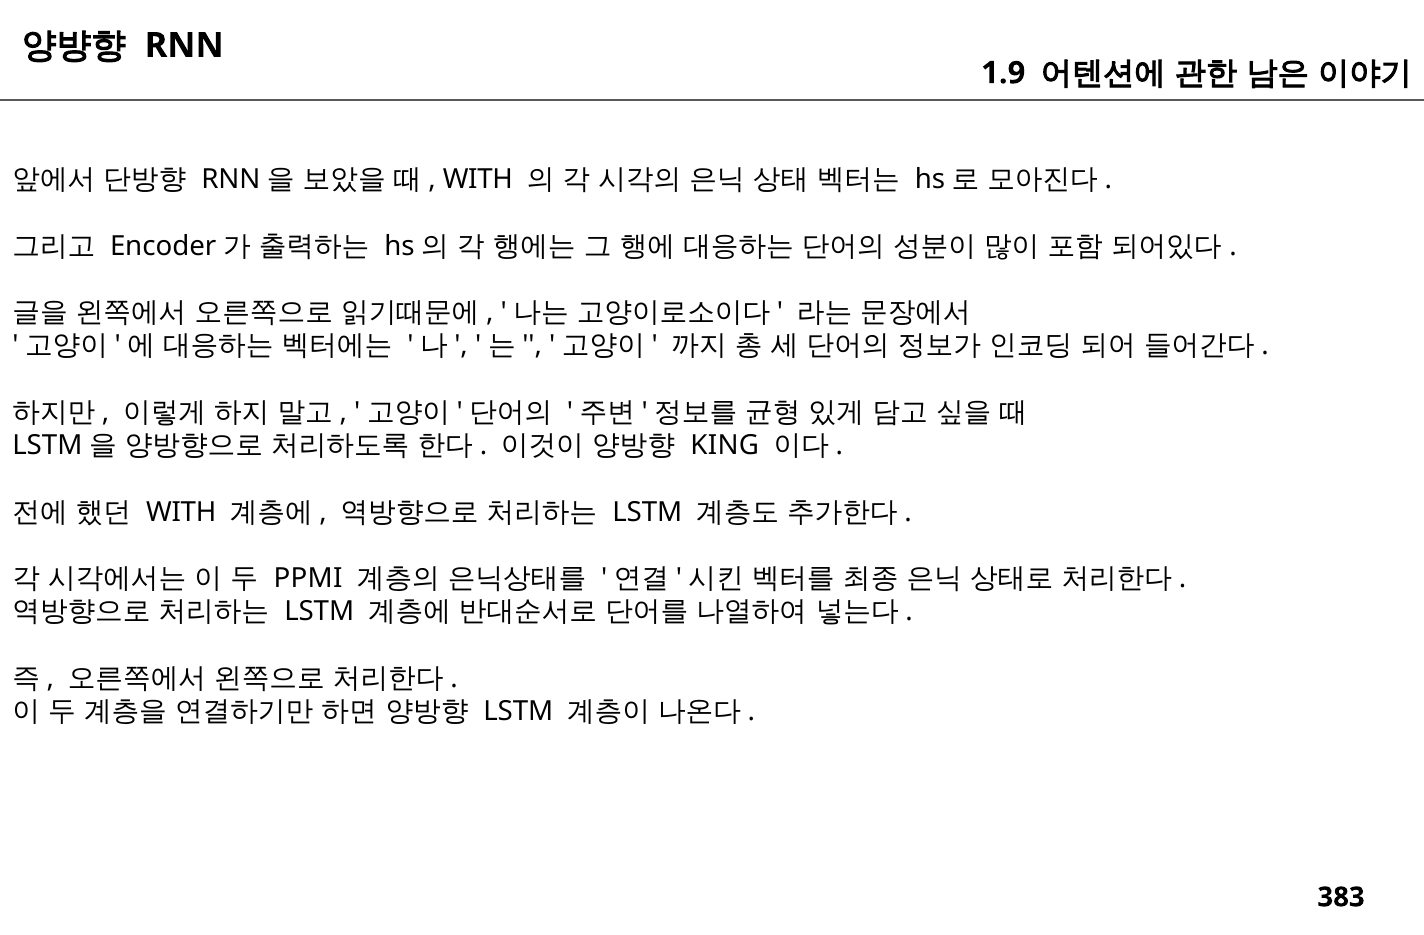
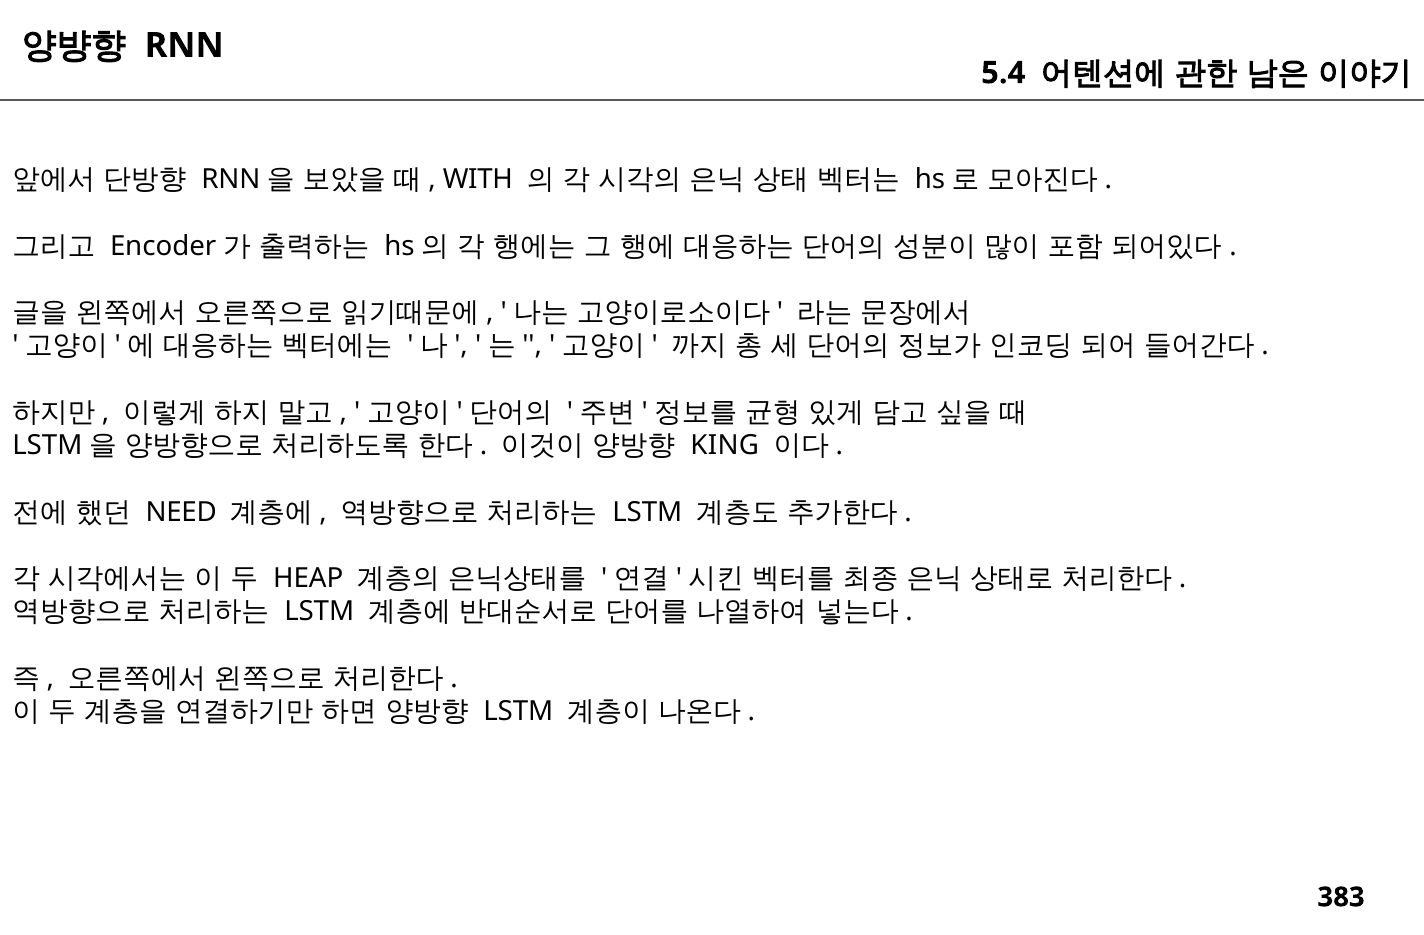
1.9: 1.9 -> 5.4 (1003, 73)
WITH: WITH -> NEED (181, 512)
PPMI: PPMI -> HEAP (308, 579)
